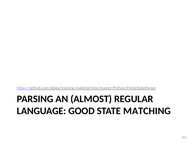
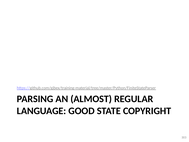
MATCHING: MATCHING -> COPYRIGHT (147, 111)
